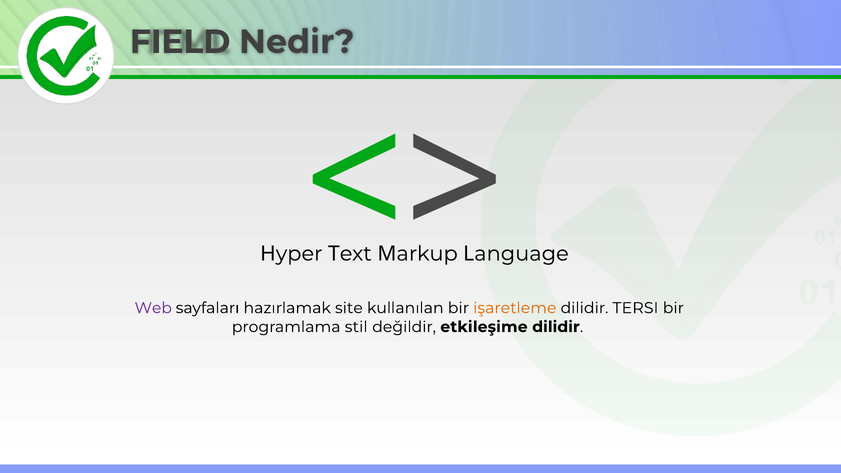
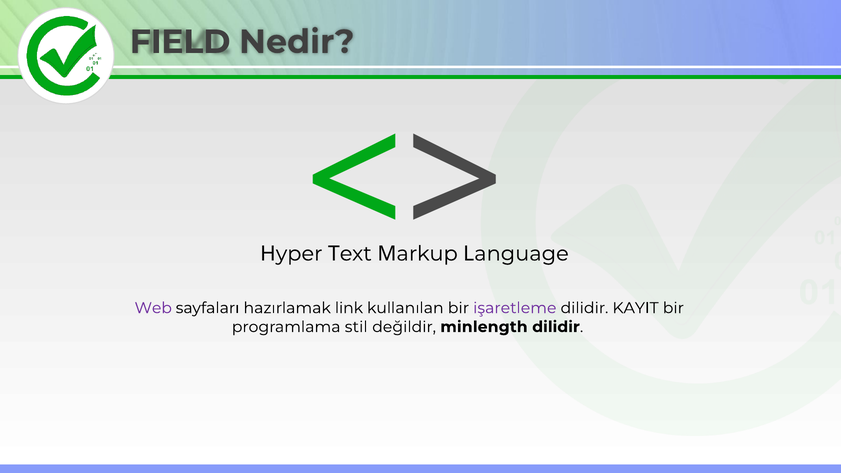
site: site -> link (349, 308)
işaretleme colour: orange -> purple (515, 308)
TERSI: TERSI -> KAYIT (636, 308)
etkileşime: etkileşime -> minlength (484, 327)
